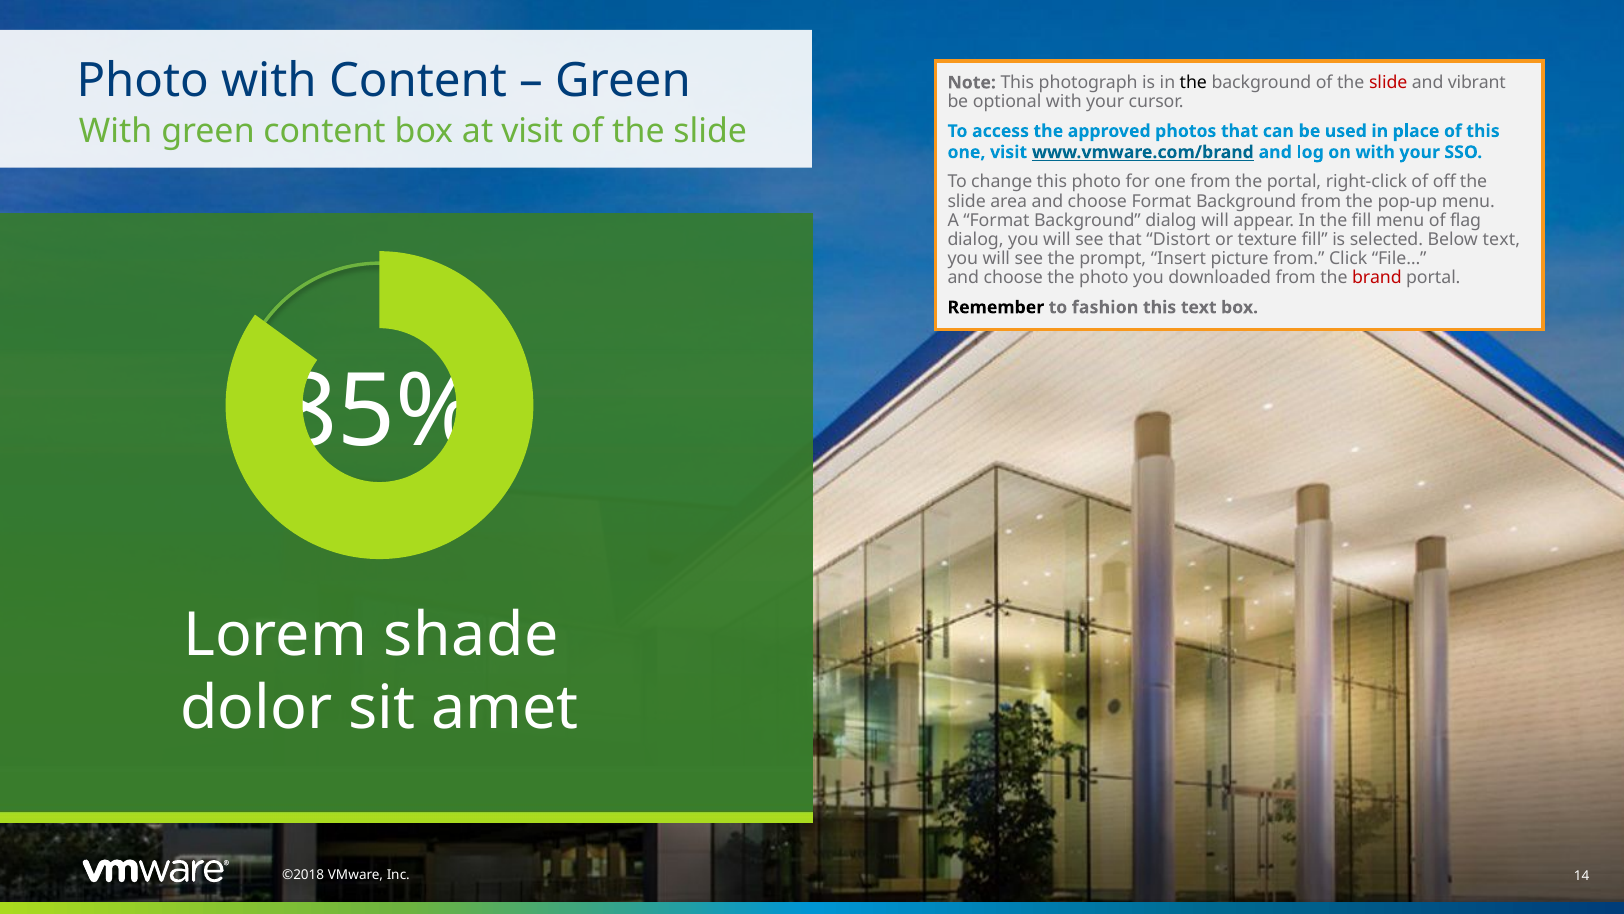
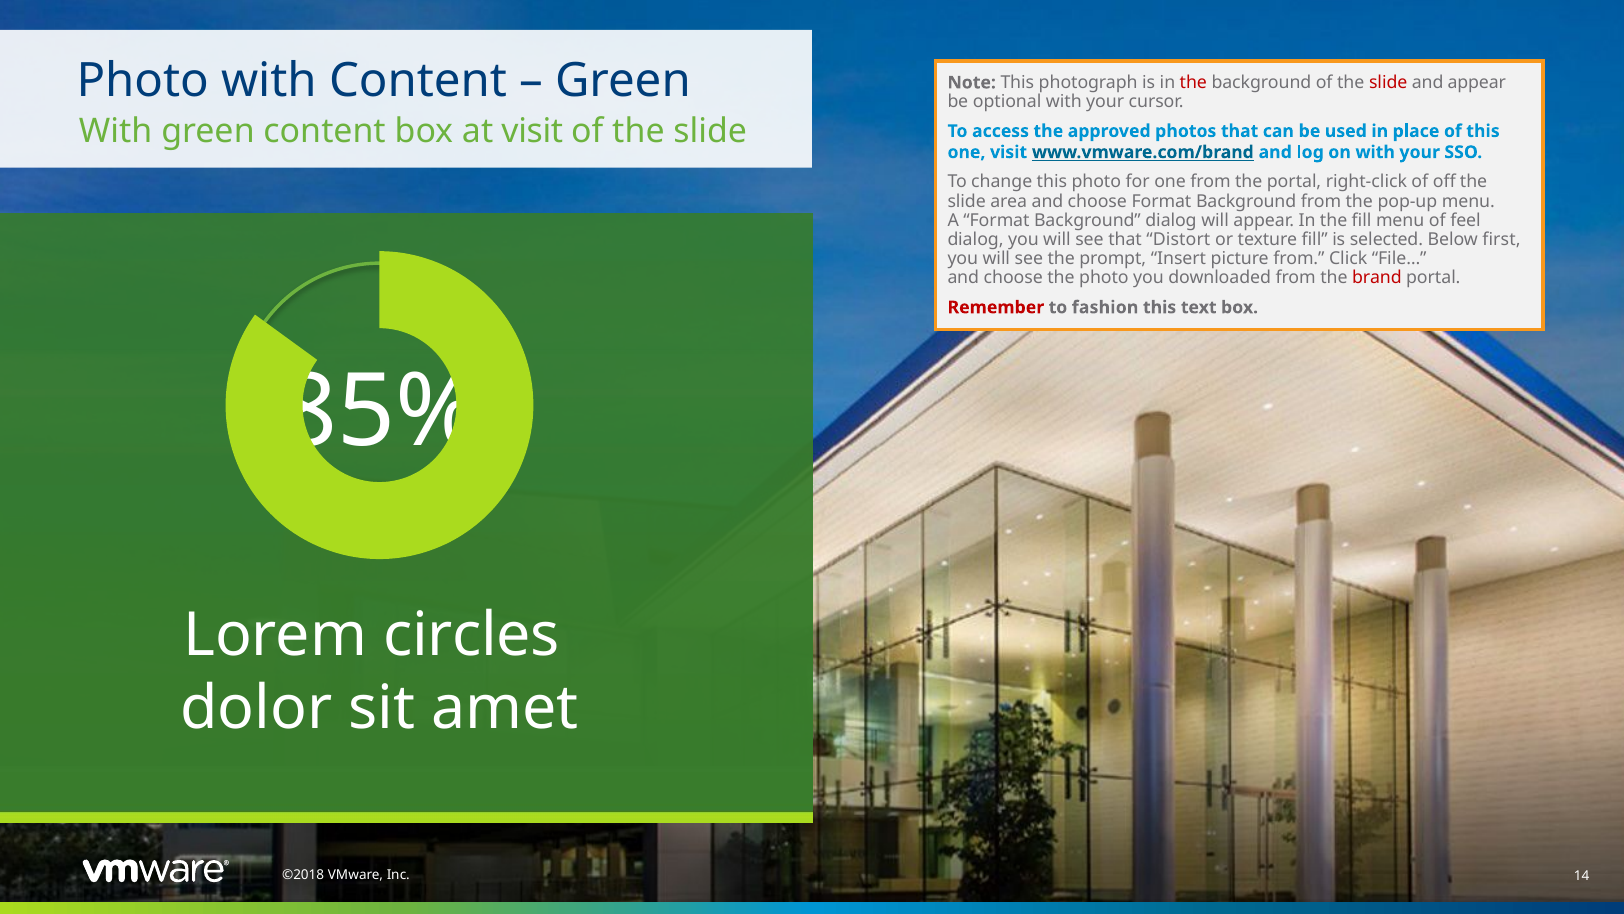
the colour: black -> red (1193, 83)
and vibrant: vibrant -> appear (1477, 83)
flag: flag -> feel (1465, 220)
Below text: text -> first (1501, 240)
Remember colour: black -> red (996, 307)
shade: shade -> circles (472, 635)
